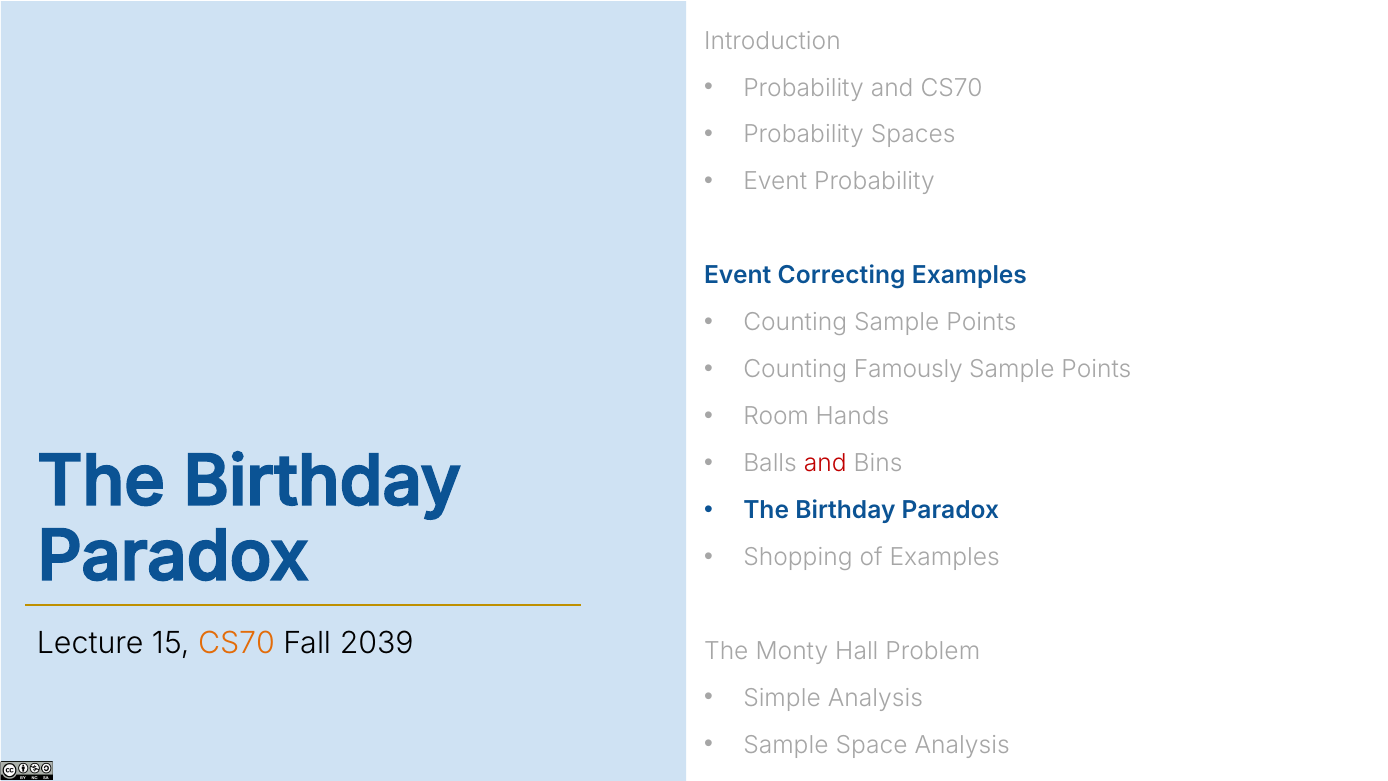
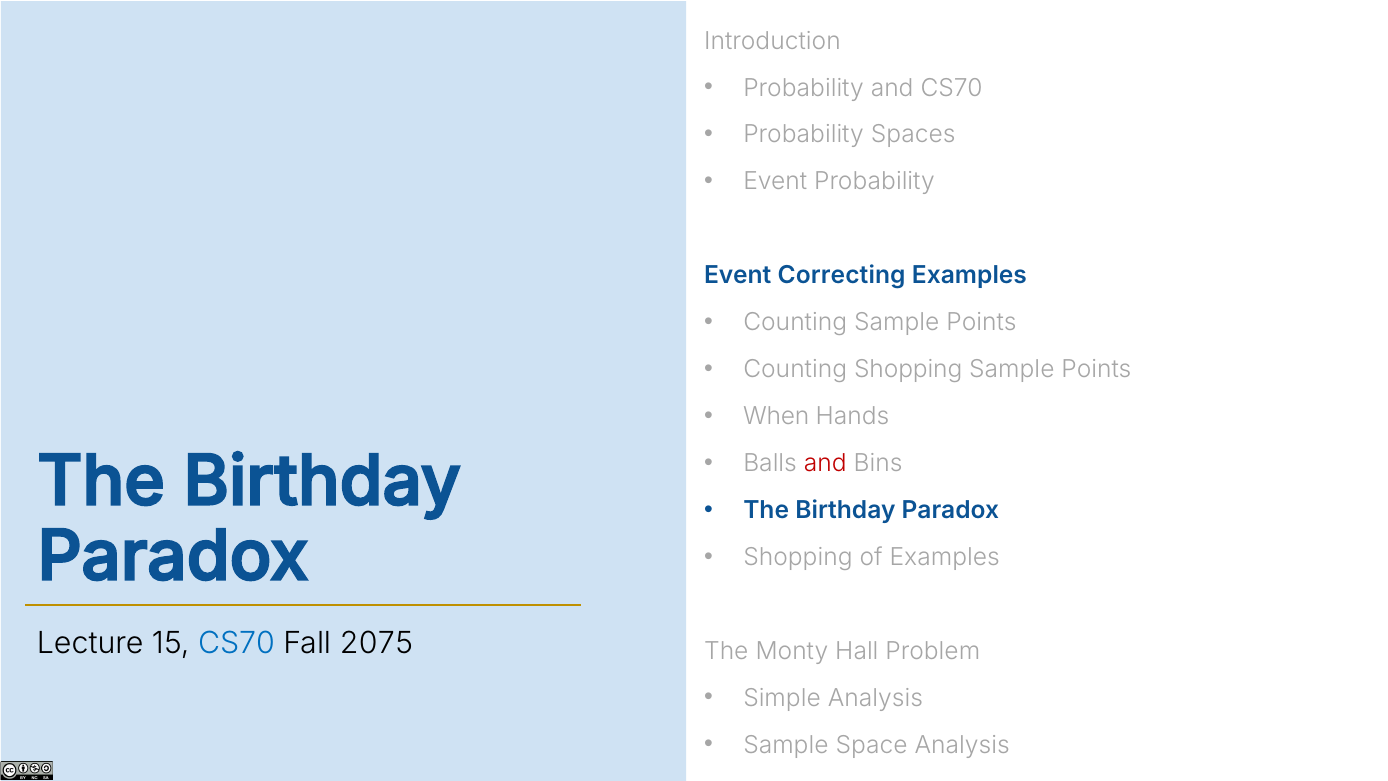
Counting Famously: Famously -> Shopping (908, 369)
Room: Room -> When (776, 416)
CS70 colour: orange -> blue (236, 644)
2039: 2039 -> 2075 (377, 644)
